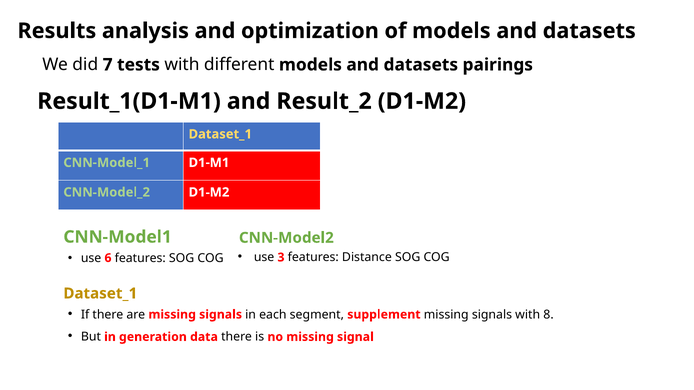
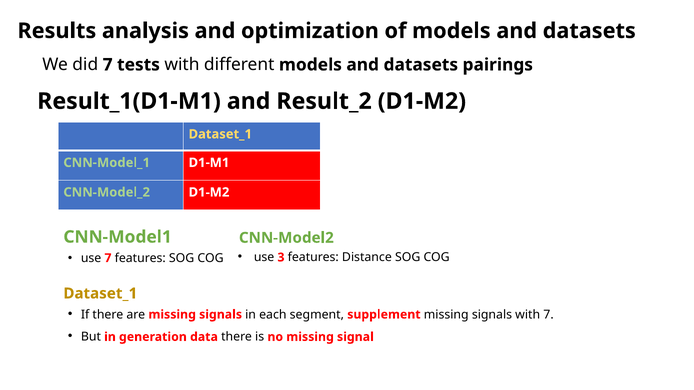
use 6: 6 -> 7 (108, 258)
with 8: 8 -> 7 (549, 315)
